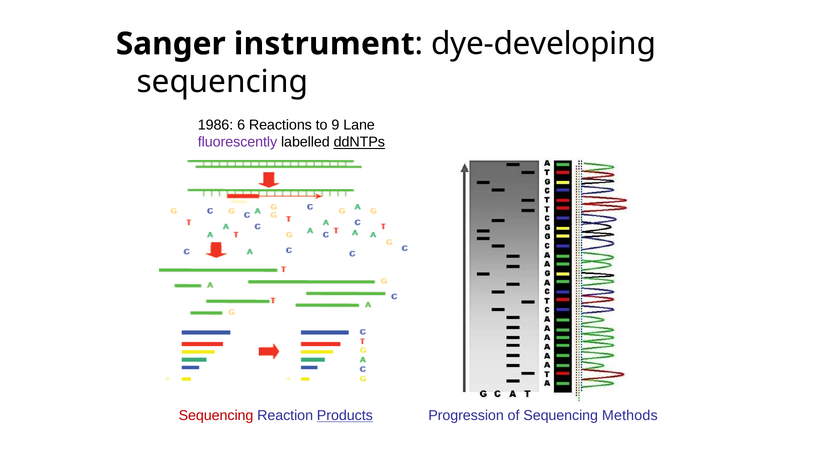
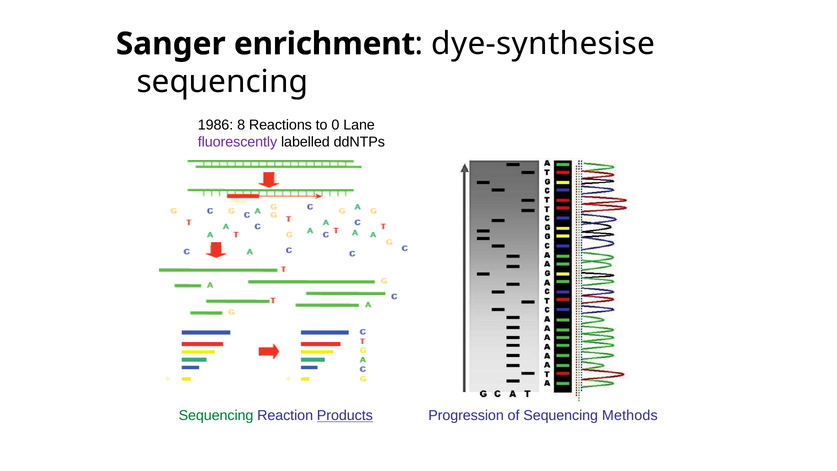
instrument: instrument -> enrichment (325, 44)
dye-developing: dye-developing -> dye-synthesise (543, 44)
6: 6 -> 8 (241, 125)
9: 9 -> 0 (335, 125)
ddNTPs underline: present -> none (359, 142)
Sequencing colour: red -> green (216, 415)
